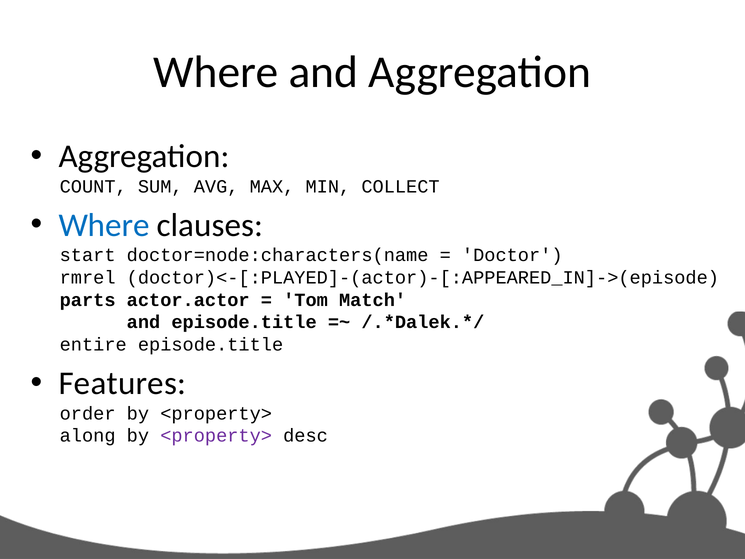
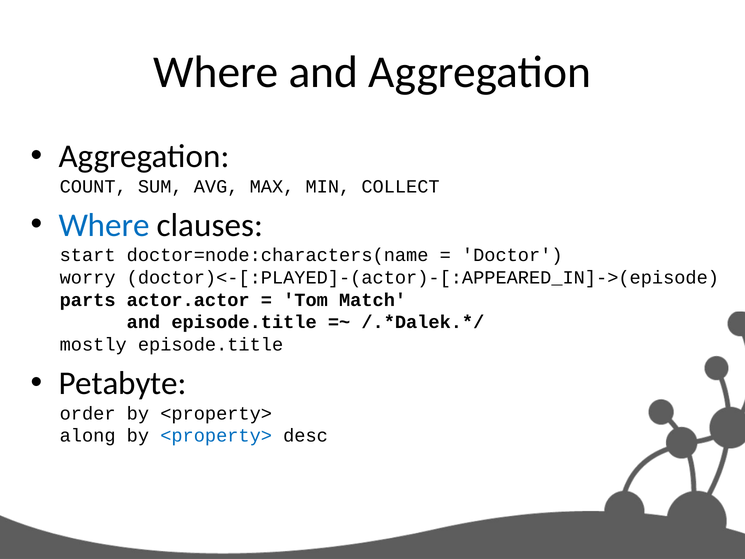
rmrel: rmrel -> worry (88, 277)
entire: entire -> mostly (93, 345)
Features: Features -> Petabyte (123, 383)
<property> colour: purple -> blue (216, 436)
